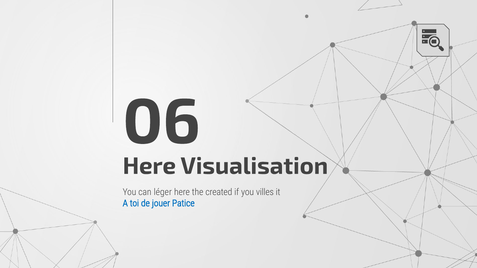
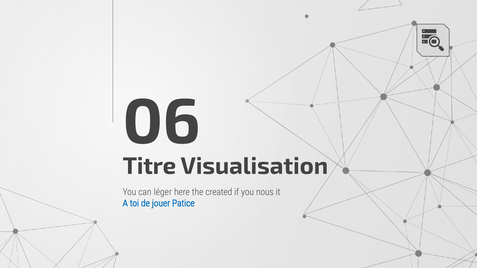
Here: Here -> Titre (149, 166)
villes: villes -> nous (265, 192)
